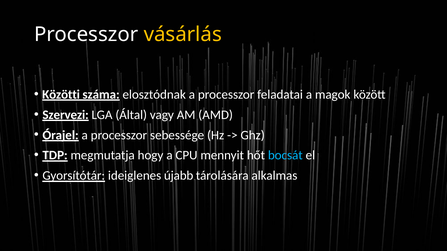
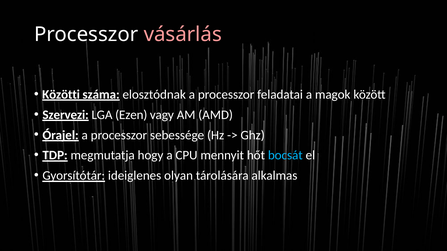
vásárlás colour: yellow -> pink (183, 35)
Által: Által -> Ezen (131, 115)
újabb: újabb -> olyan (179, 176)
